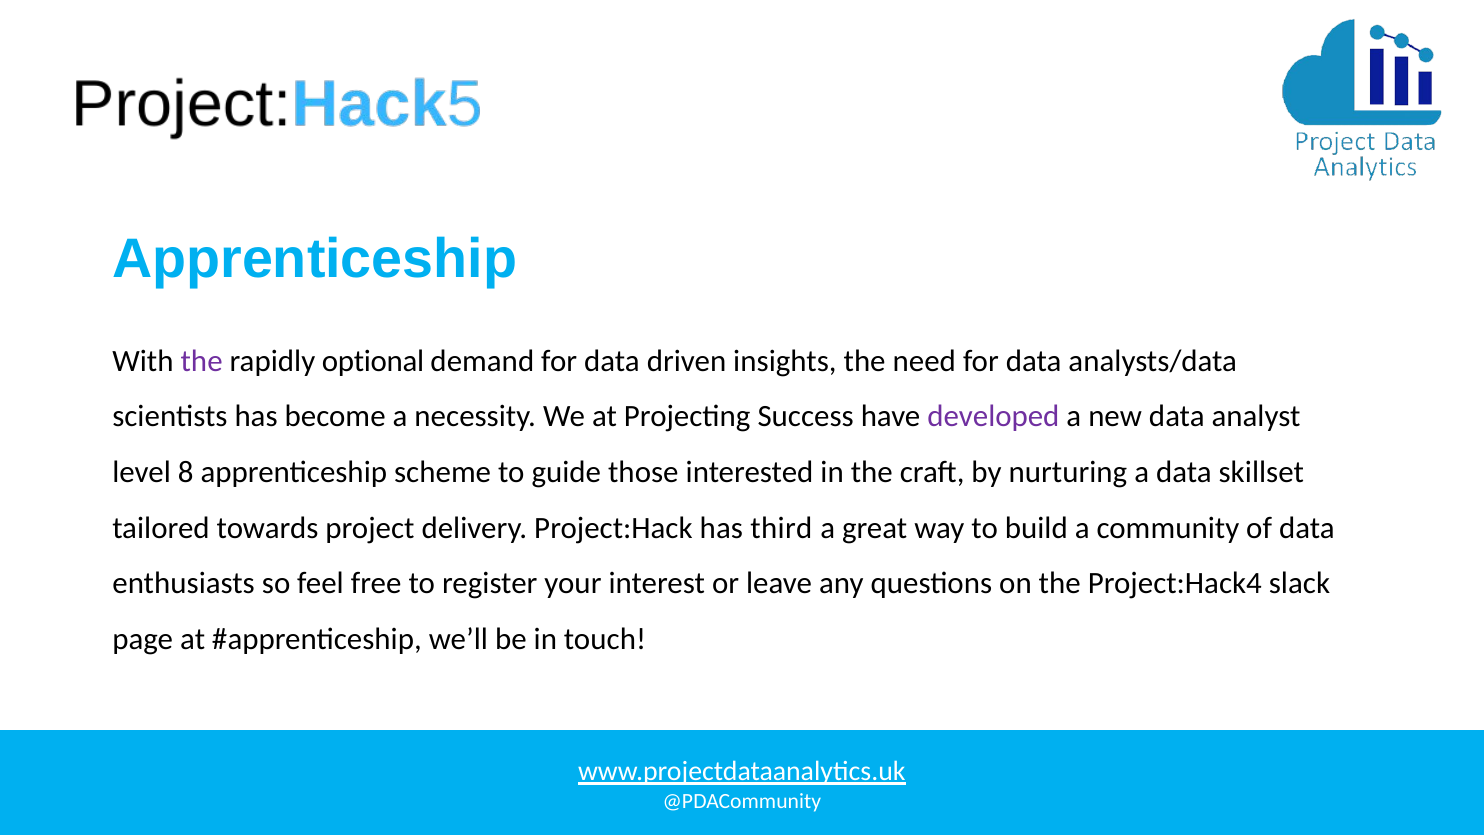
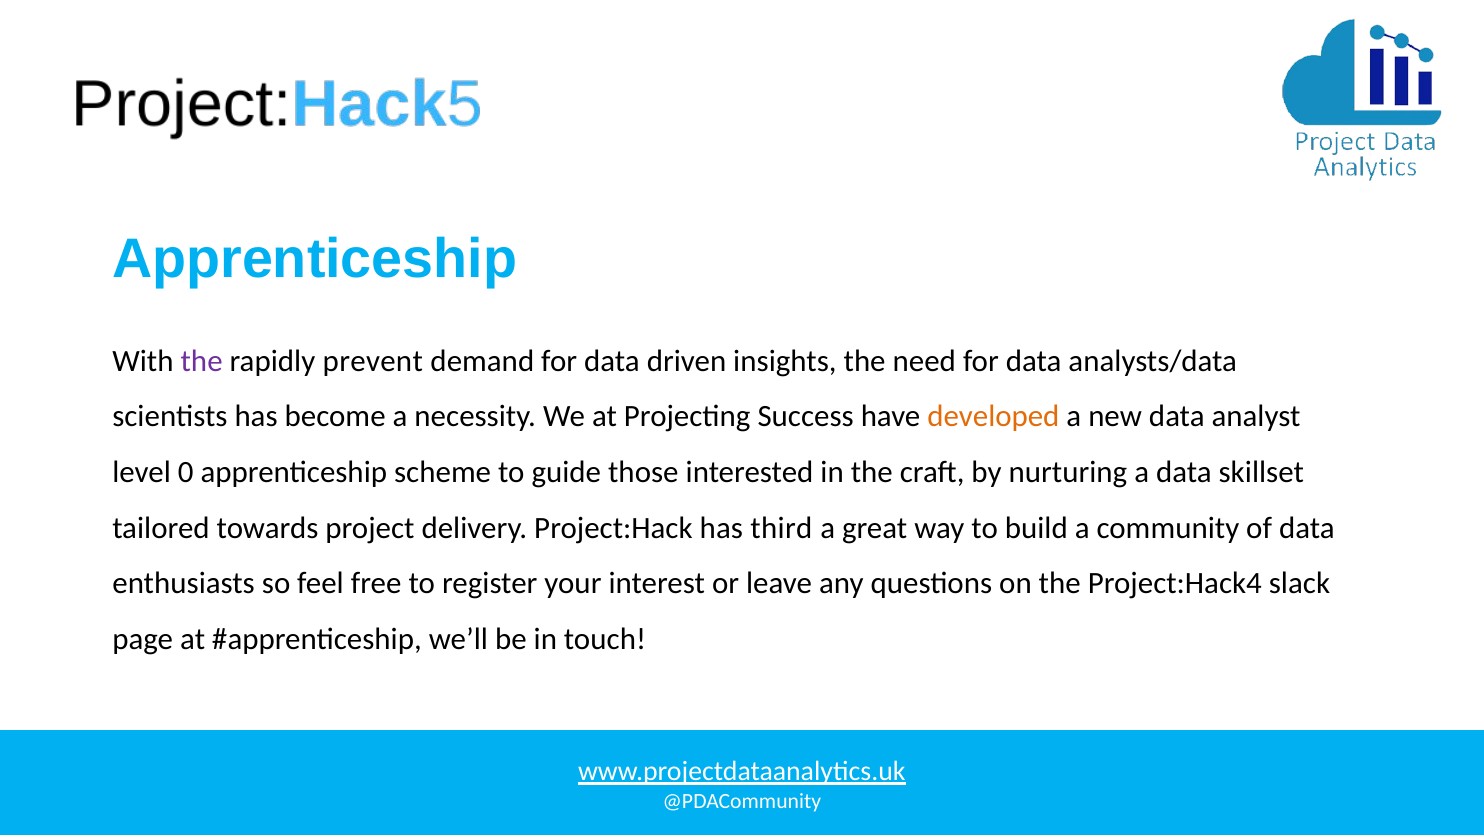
optional: optional -> prevent (373, 361)
developed colour: purple -> orange (993, 416)
8: 8 -> 0 (186, 472)
